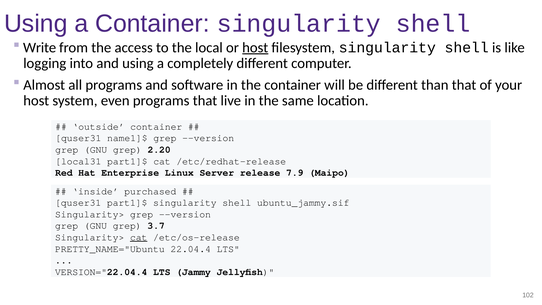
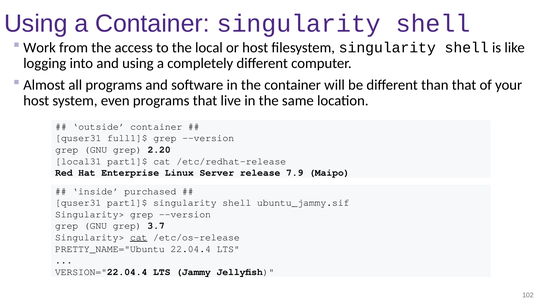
Write: Write -> Work (40, 47)
host underline: present -> none (255, 47)
name1]$: name1]$ -> full1]$ (127, 138)
